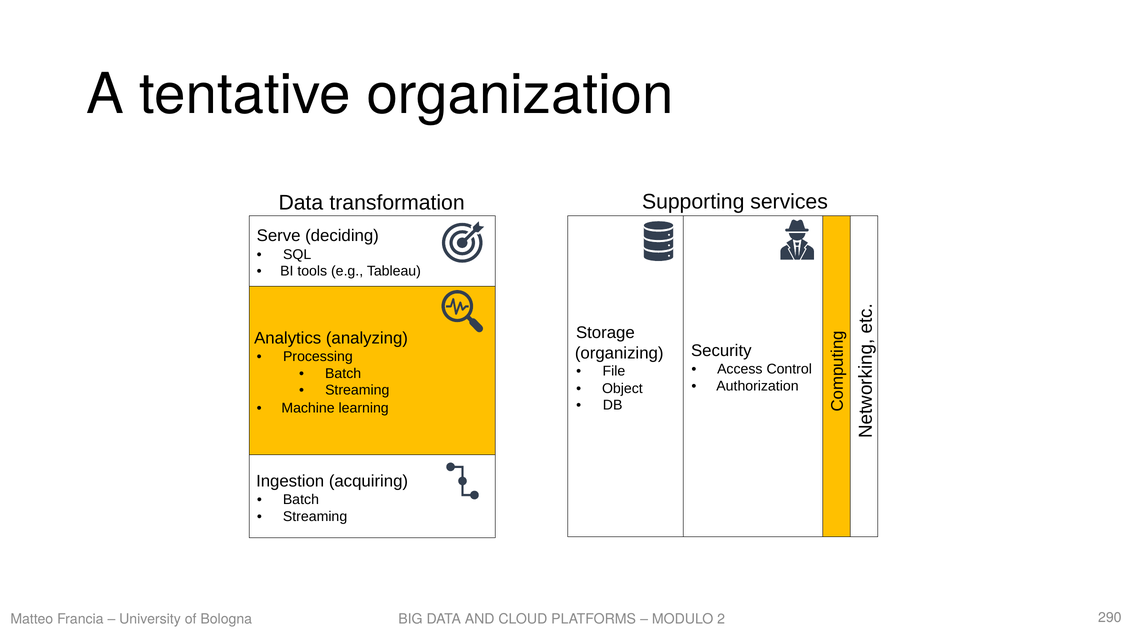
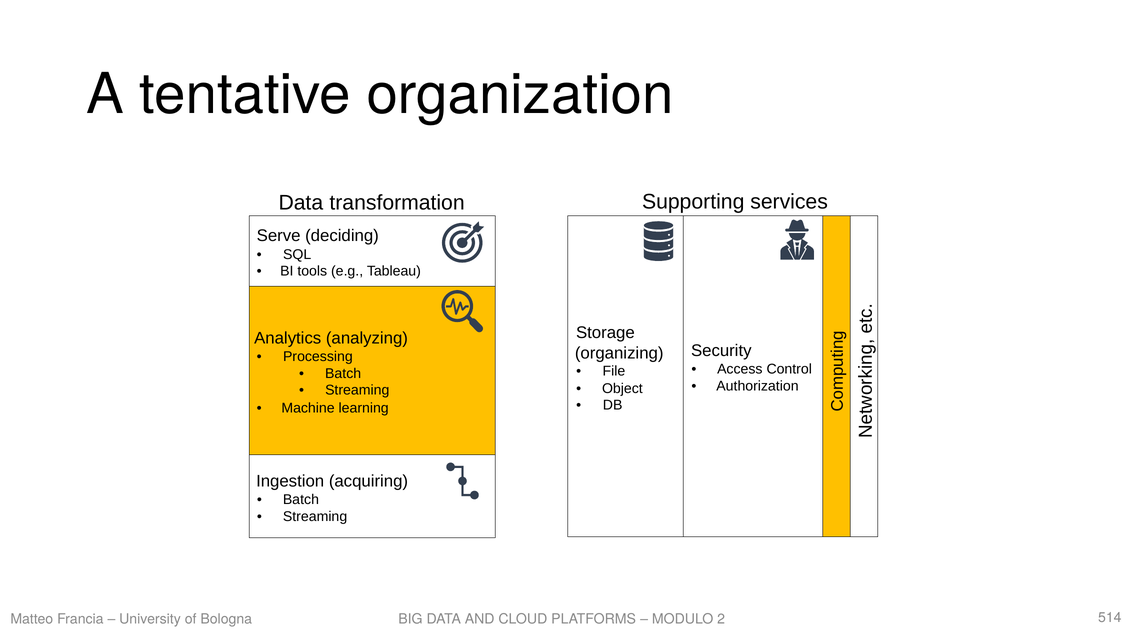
290: 290 -> 514 (1110, 618)
